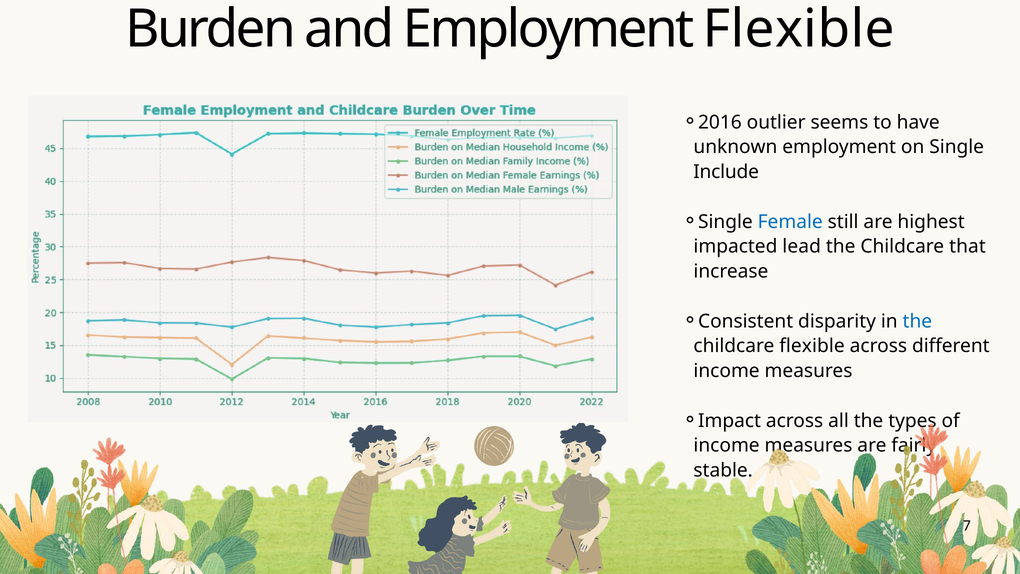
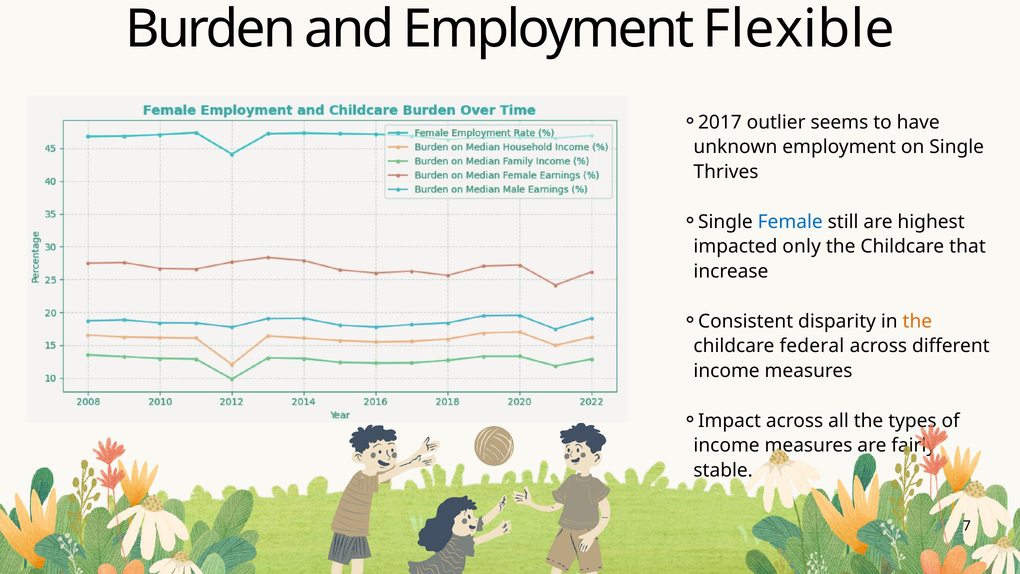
2016: 2016 -> 2017 (720, 122)
Include: Include -> Thrives (726, 172)
lead: lead -> only (802, 247)
the colour: blue -> orange (917, 321)
childcare flexible: flexible -> federal (812, 346)
